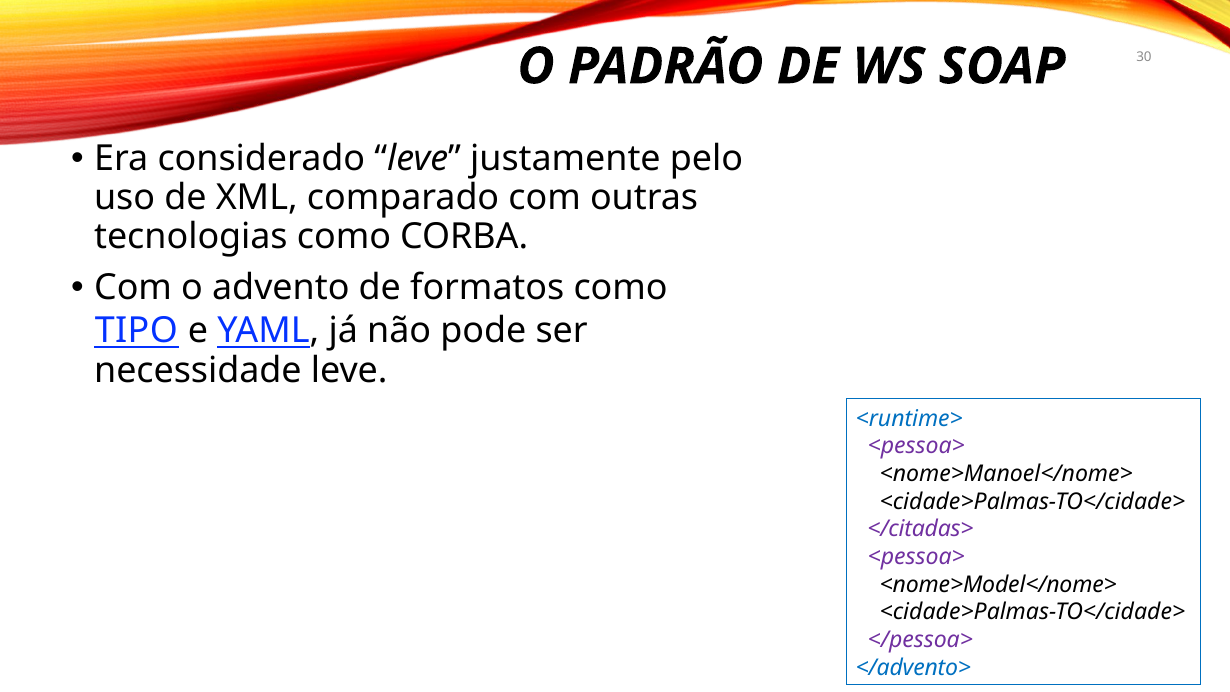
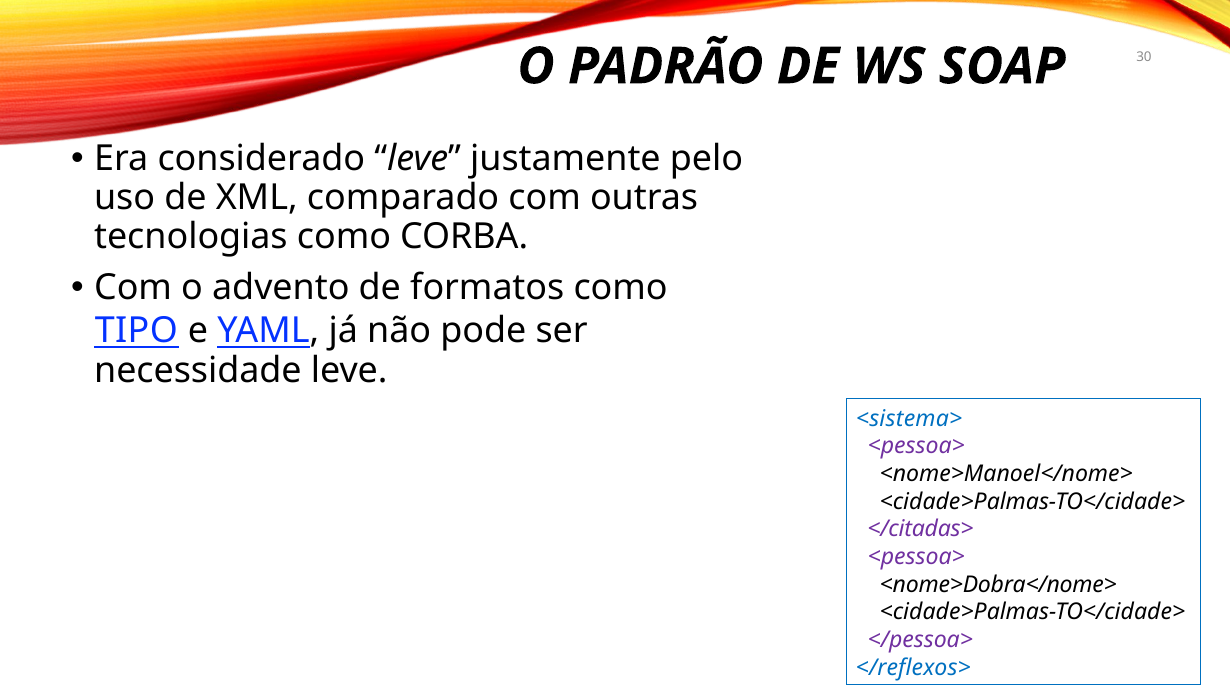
<runtime>: <runtime> -> <sistema> (909, 418)
<nome>Model</nome>: <nome>Model</nome> -> <nome>Dobra</nome> (998, 584)
</advento>: </advento> -> </reflexos> (913, 667)
